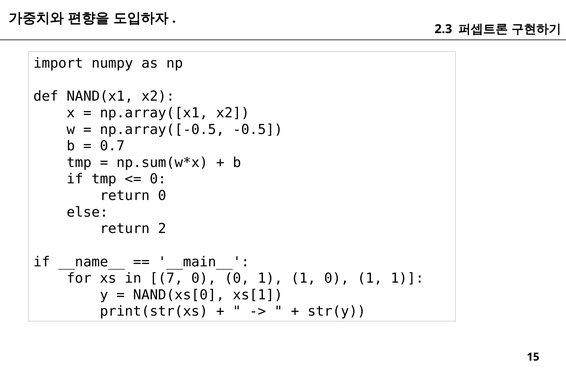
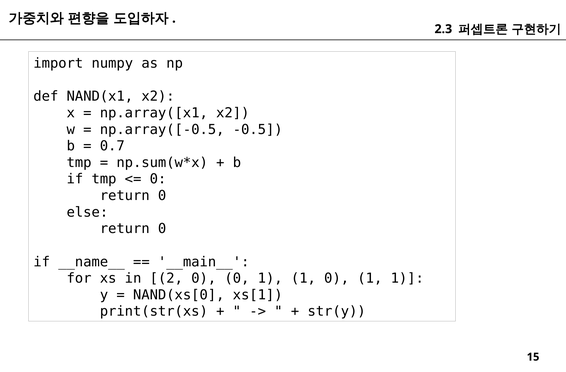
2: 2 -> 0 (162, 229)
7: 7 -> 2 (166, 278)
